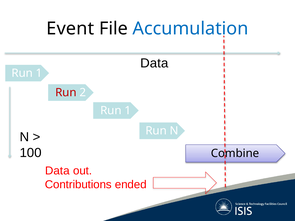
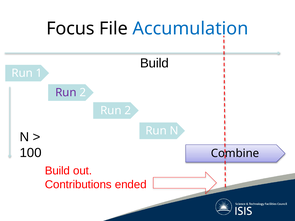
Event: Event -> Focus (70, 29)
Data: Data -> Build (154, 63)
Run colour: red -> purple (66, 93)
1: 1 -> 2 (128, 111)
Data: Data -> Build (57, 171)
